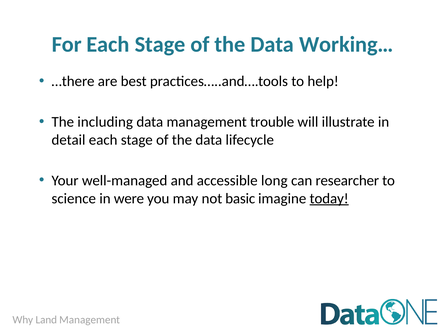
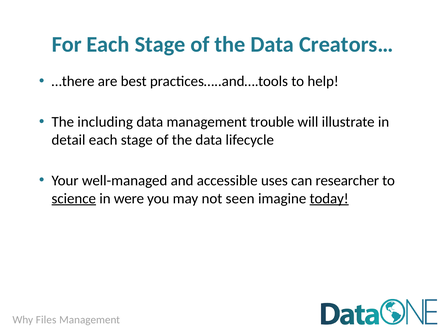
Working…: Working… -> Creators… (346, 45)
long: long -> uses (274, 181)
science underline: none -> present (74, 199)
basic: basic -> seen (240, 199)
Land: Land -> Files (46, 320)
